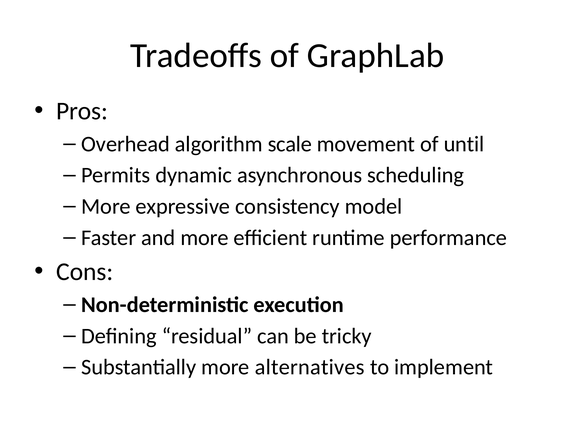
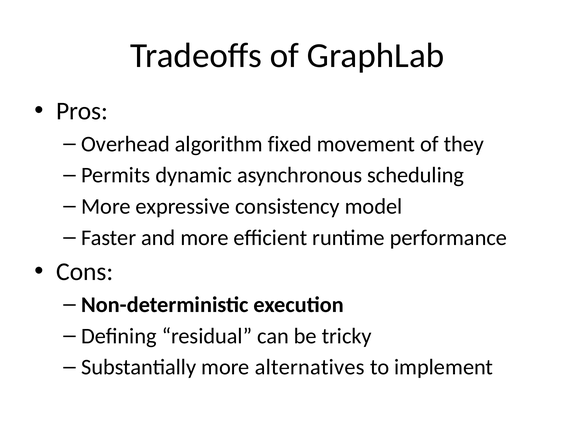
scale: scale -> fixed (290, 144)
until: until -> they (464, 144)
